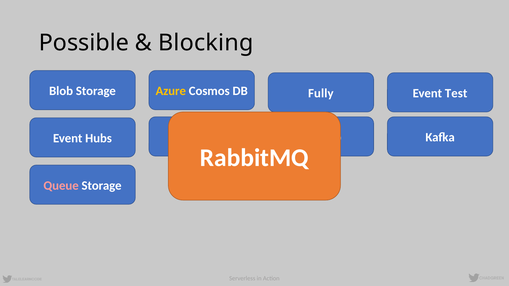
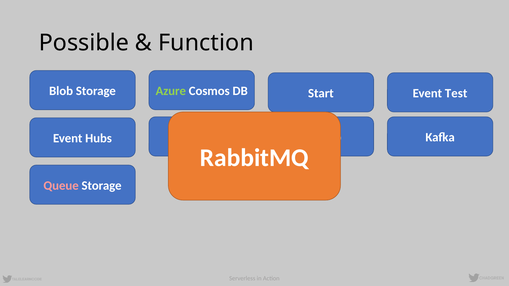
Blocking: Blocking -> Function (206, 43)
Azure colour: yellow -> light green (171, 91)
Fully: Fully -> Start (321, 93)
